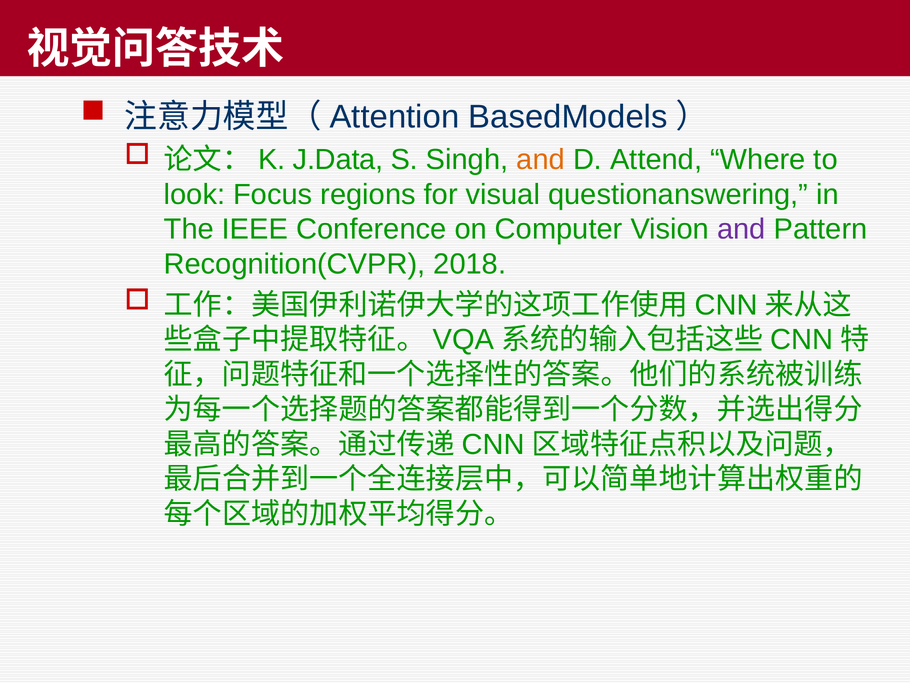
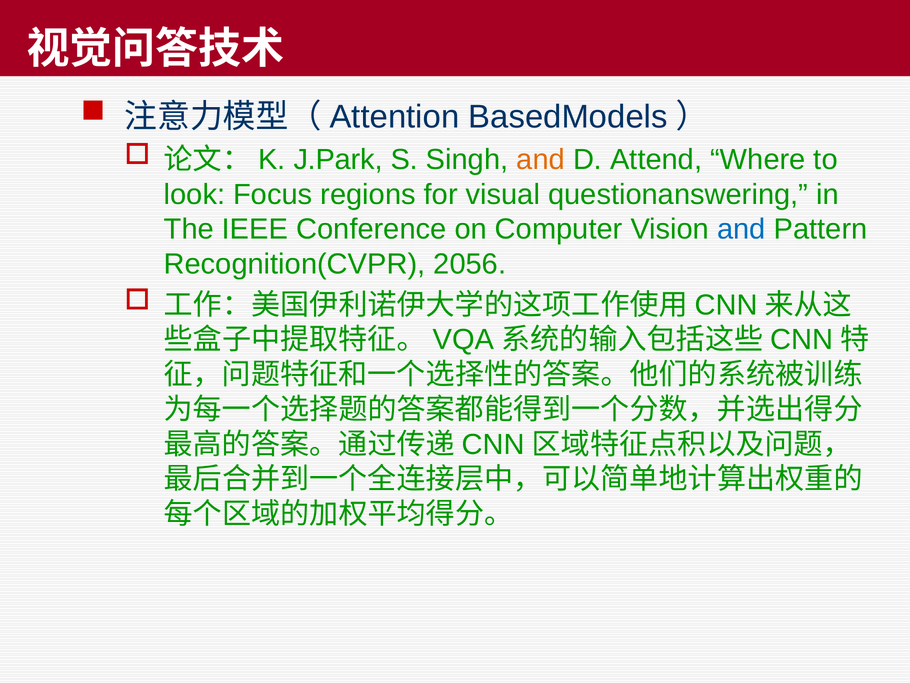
J.Data: J.Data -> J.Park (338, 160)
and colour: purple -> blue (741, 229)
2018: 2018 -> 2056 (470, 264)
